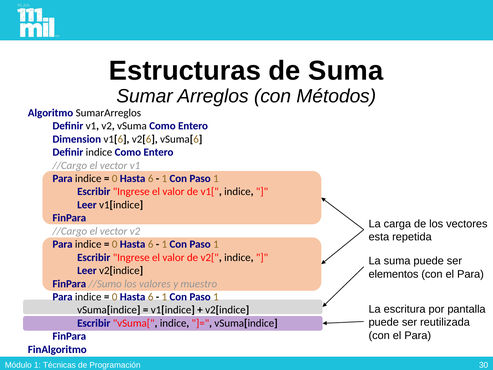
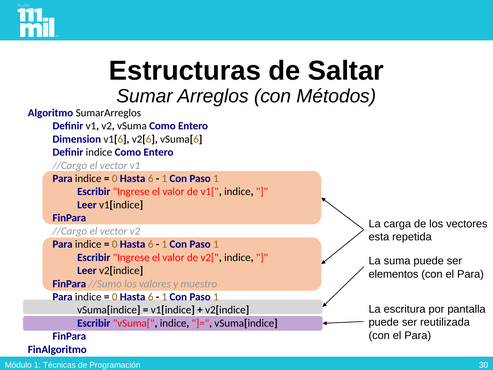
de Suma: Suma -> Saltar (346, 71)
